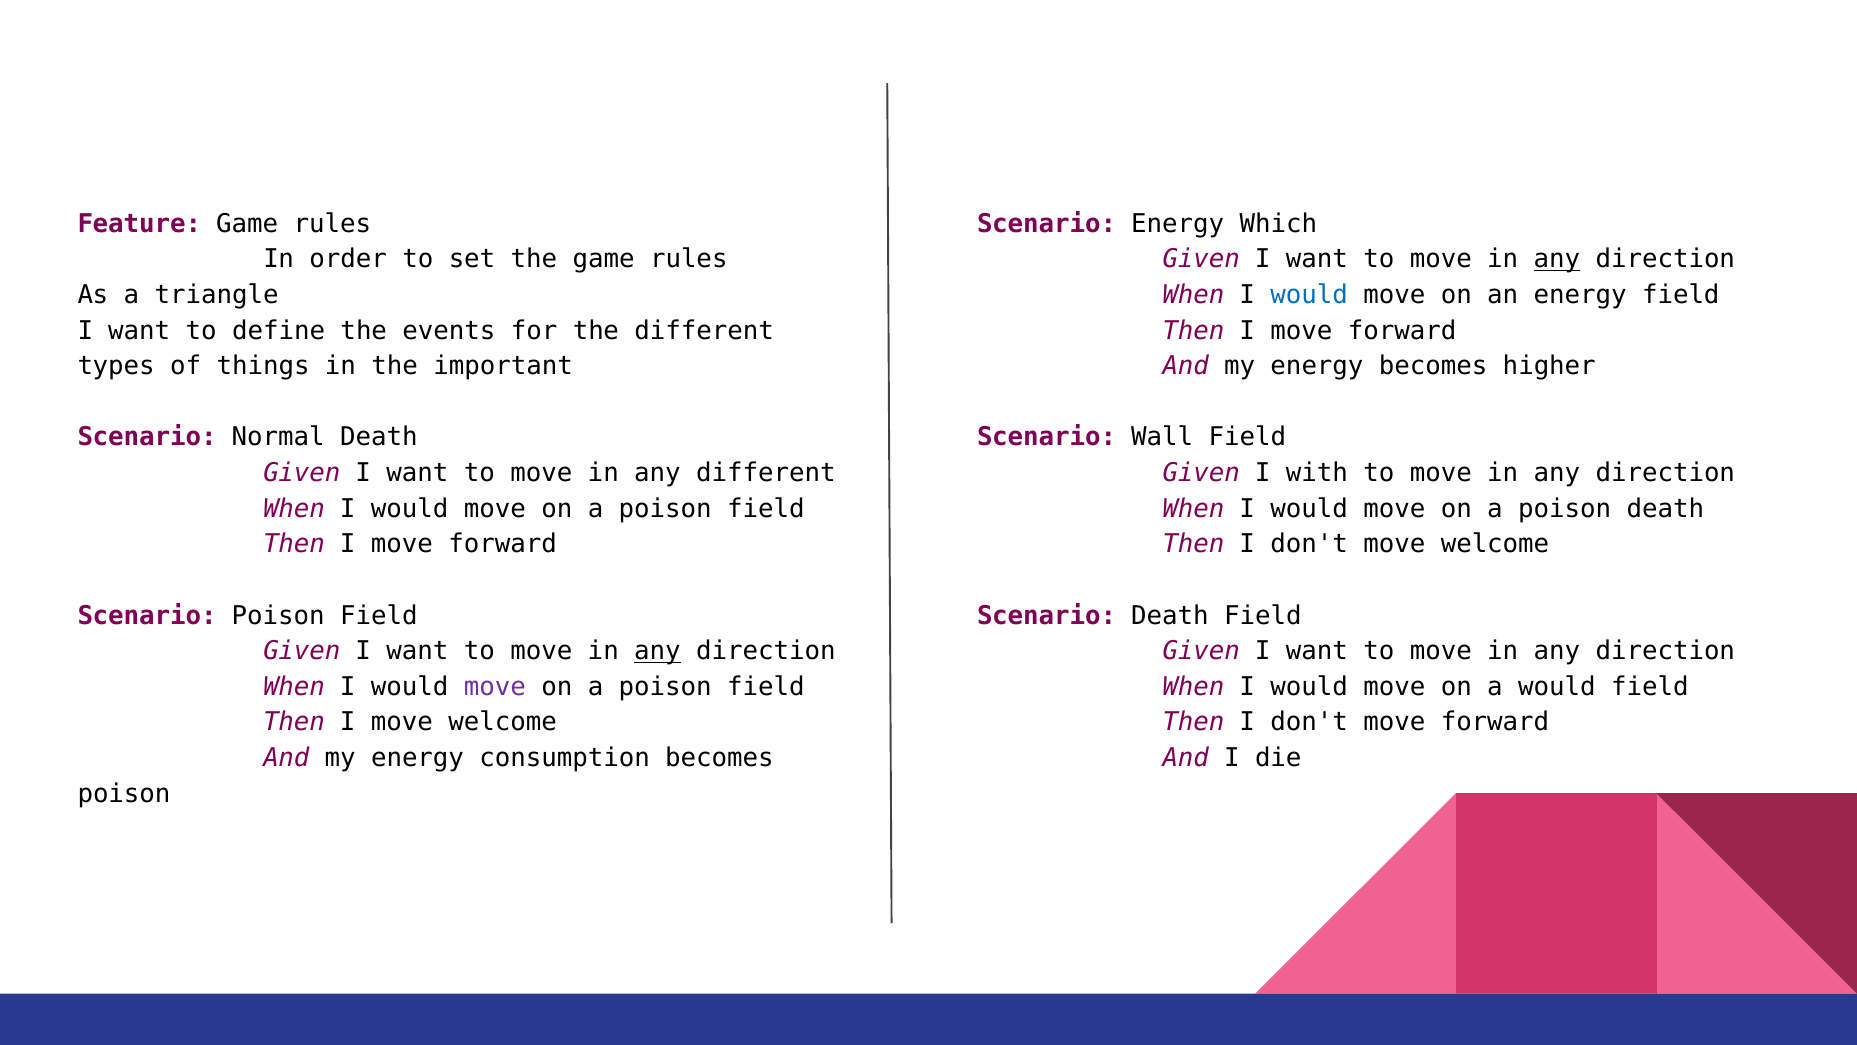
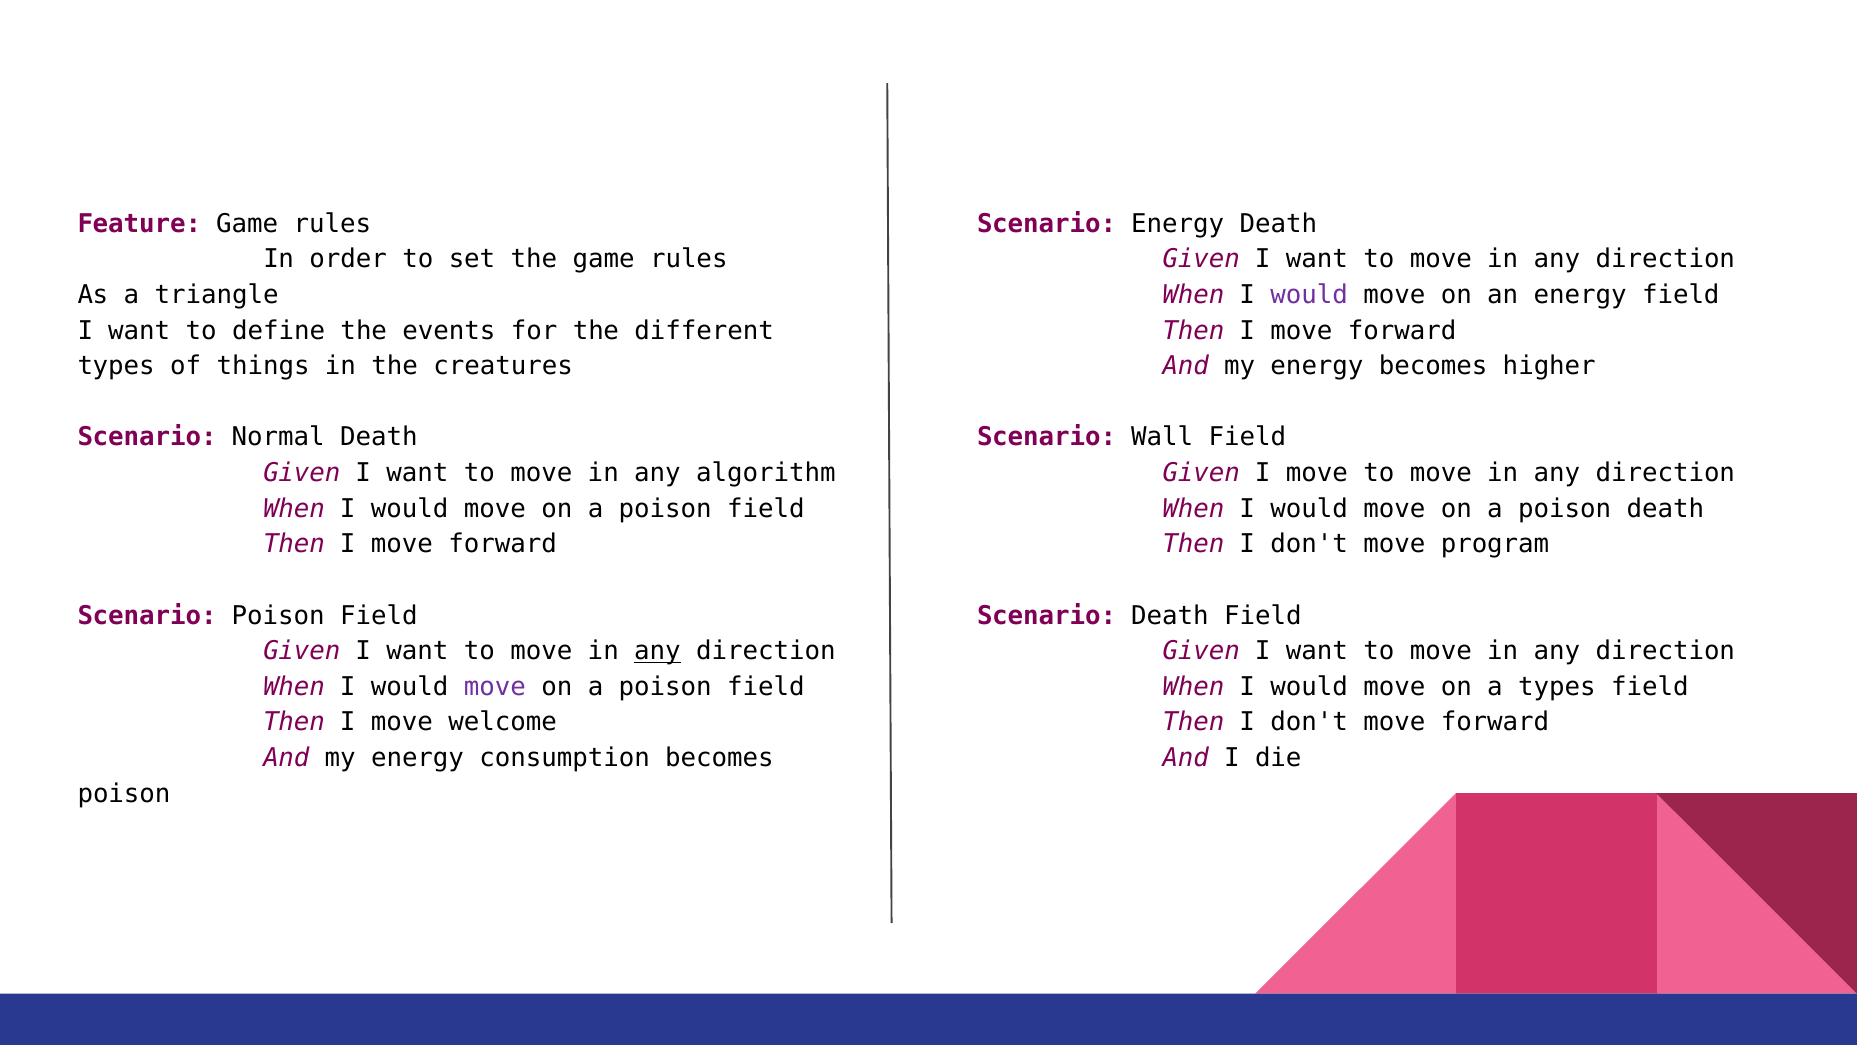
Energy Which: Which -> Death (1278, 224)
any underline: present -> none (1557, 259)
would colour: blue -> purple (1309, 295)
important: important -> creatures (503, 366)
any different: different -> algorithm (766, 473)
Given I with: with -> move (1317, 473)
don't move welcome: welcome -> program (1495, 544)
a would: would -> types (1557, 687)
